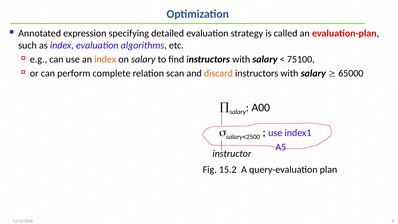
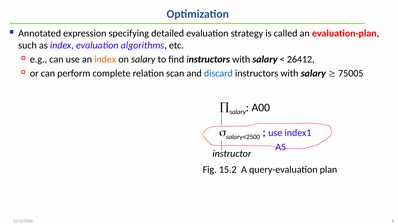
75100: 75100 -> 26412 (301, 59)
discard colour: orange -> blue (218, 73)
65000: 65000 -> 75005 (351, 73)
